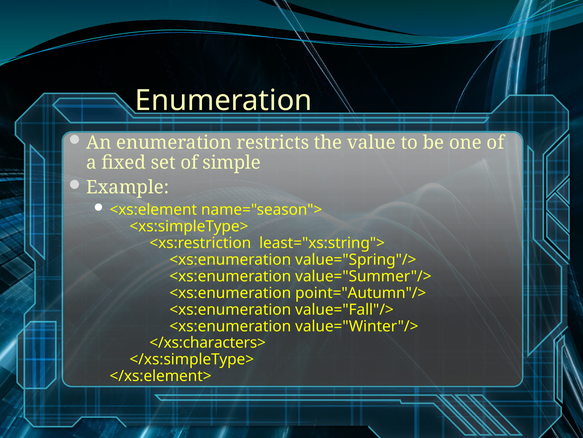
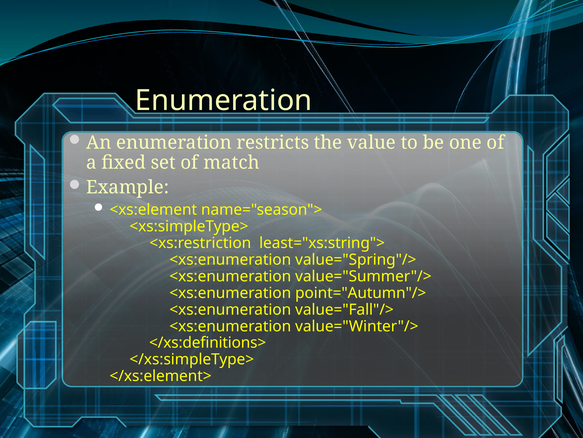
simple: simple -> match (232, 162)
</xs:characters>: </xs:characters> -> </xs:definitions> (208, 342)
